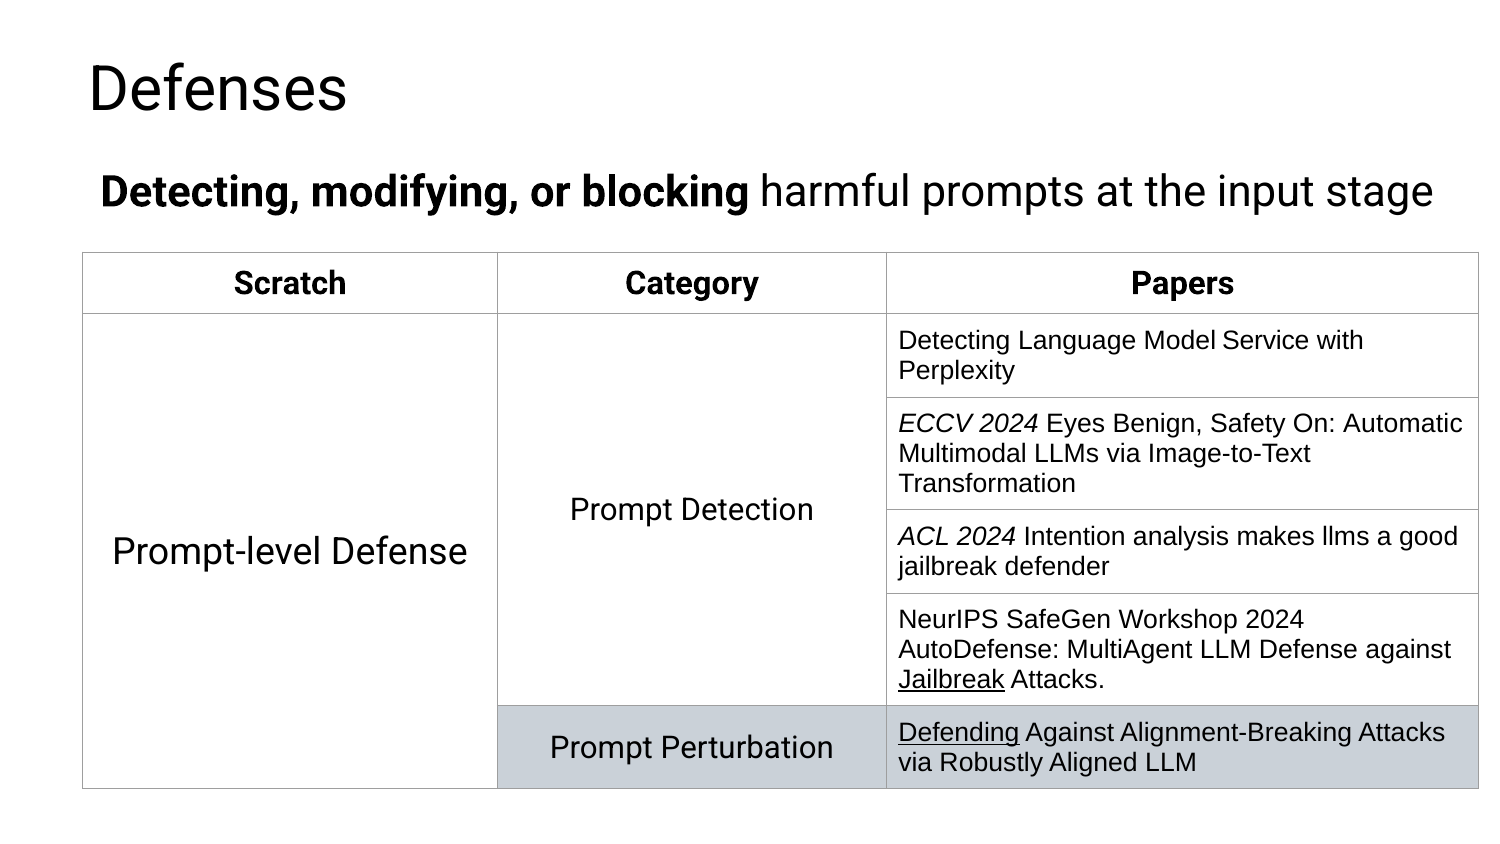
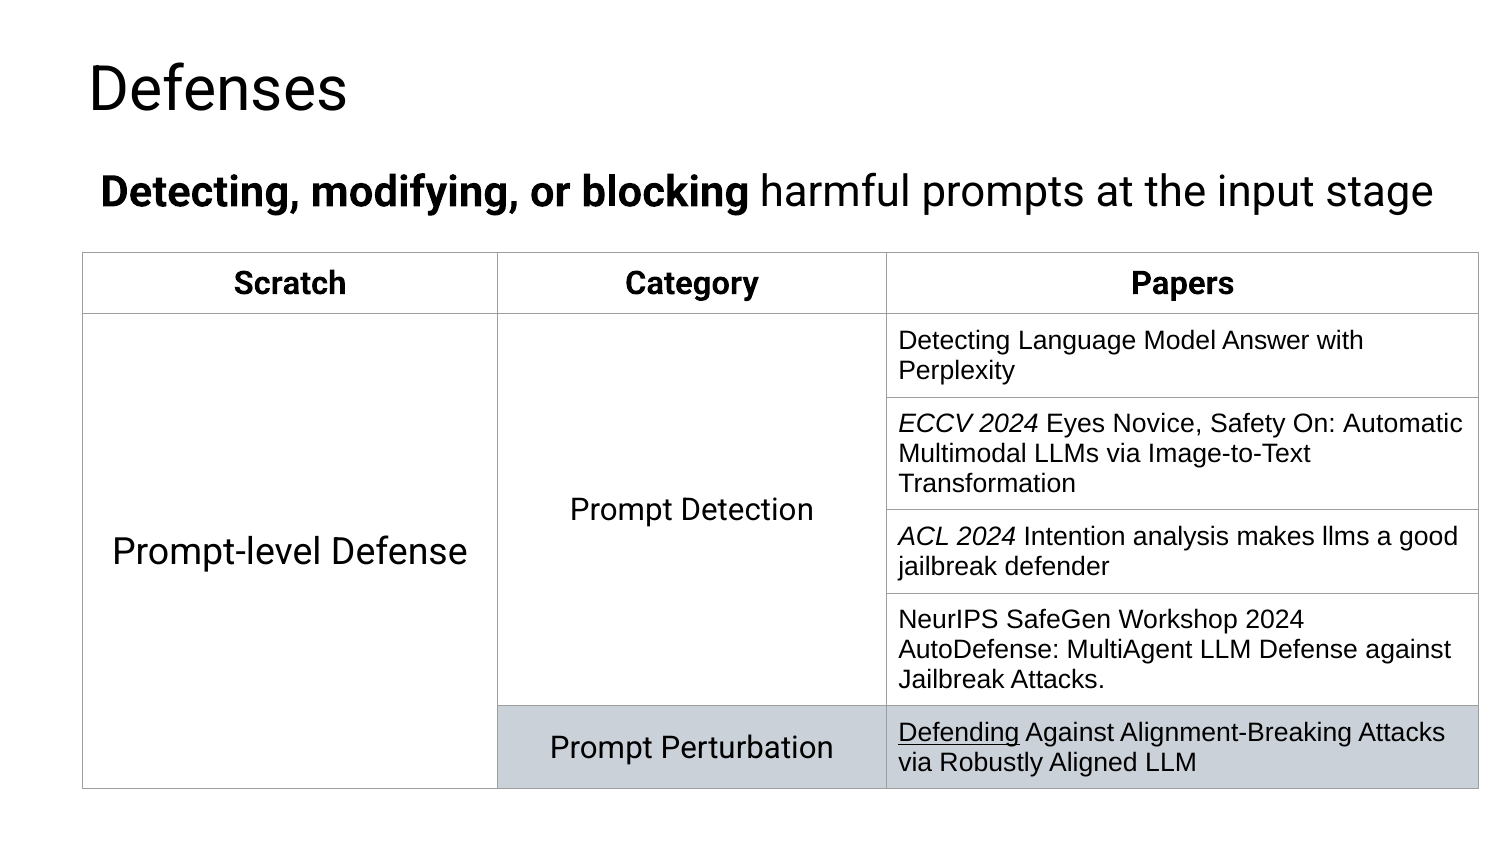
Service: Service -> Answer (1266, 341)
Benign: Benign -> Novice (1158, 424)
Jailbreak underline: present -> none (951, 680)
